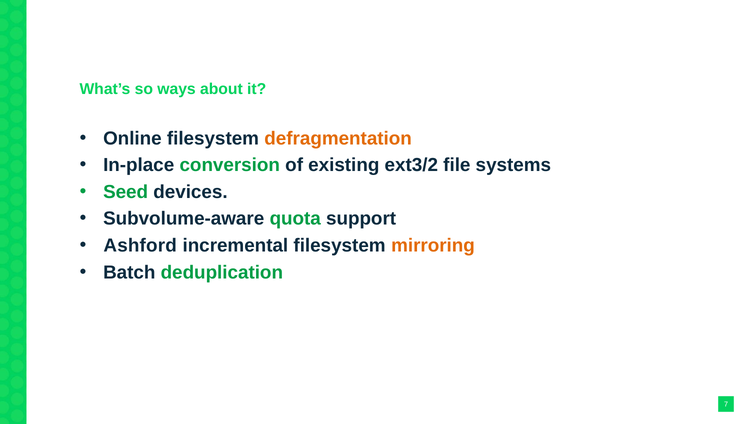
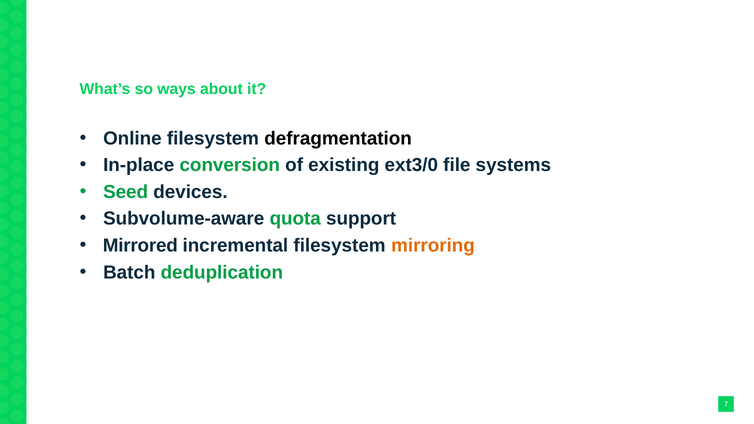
defragmentation colour: orange -> black (338, 138)
ext3/2: ext3/2 -> ext3/0 (411, 165)
Ashford: Ashford -> Mirrored (140, 246)
